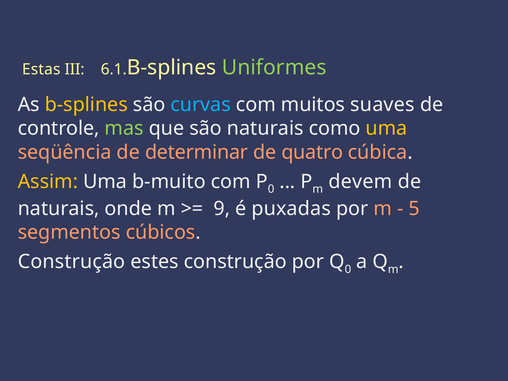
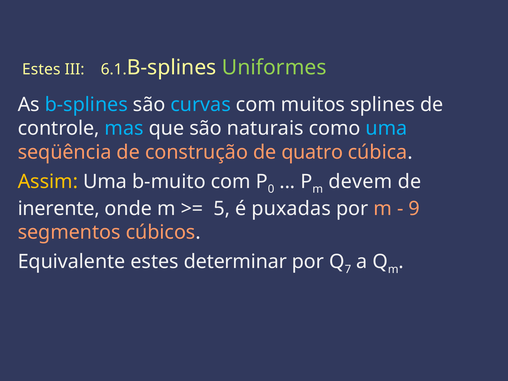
Estas: Estas -> Estes (41, 69)
b-splines colour: yellow -> light blue (86, 105)
suaves: suaves -> splines (383, 105)
mas colour: light green -> light blue (124, 128)
uma colour: yellow -> light blue (386, 128)
determinar: determinar -> construção (196, 152)
naturais: naturais -> inerente (59, 209)
9: 9 -> 5 (222, 209)
5: 5 -> 9 (414, 209)
Construção: Construção -> Equivalente (72, 262)
estes construção: construção -> determinar (235, 262)
0: 0 -> 7 (348, 269)
